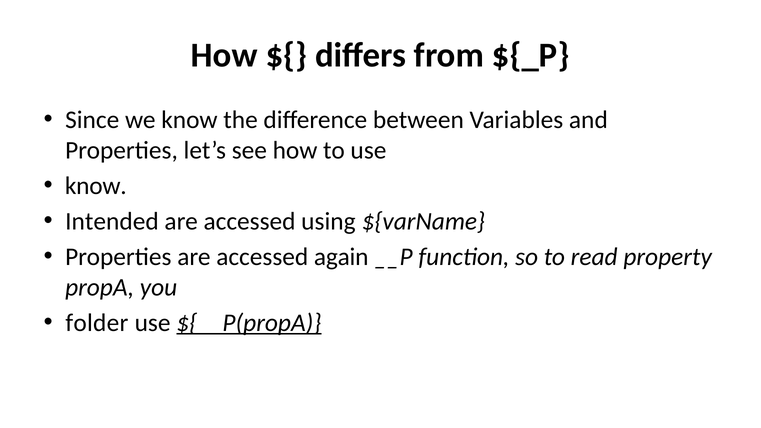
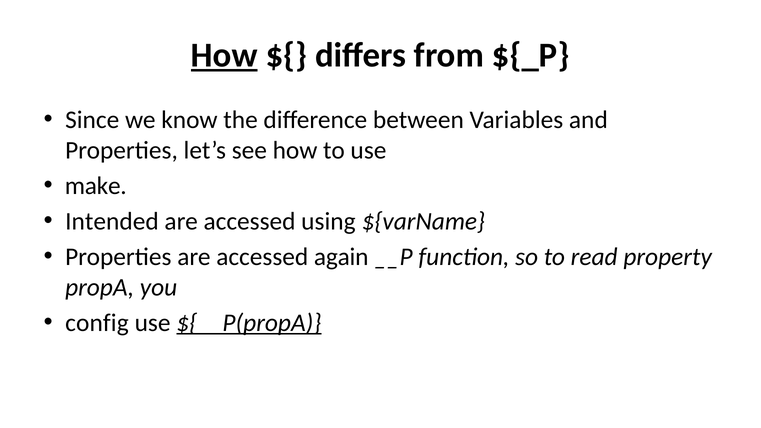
How underline: none -> present (224, 55)
know: know -> make (96, 186)
folder: folder -> config (97, 323)
